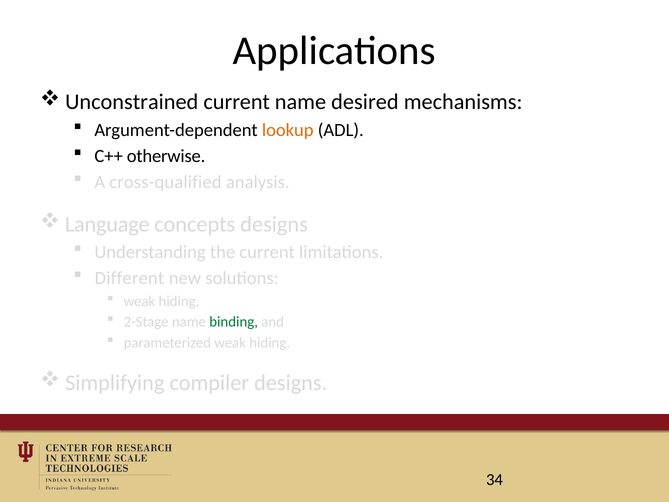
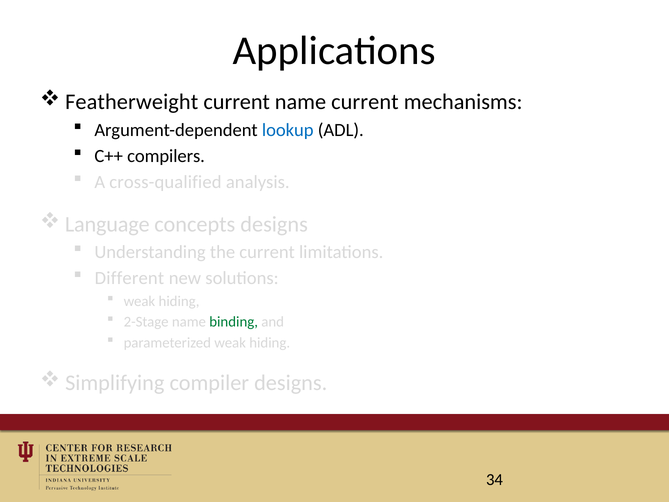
Unconstrained: Unconstrained -> Featherweight (132, 102)
name desired: desired -> current (365, 102)
lookup colour: orange -> blue (288, 130)
otherwise: otherwise -> compilers (166, 156)
